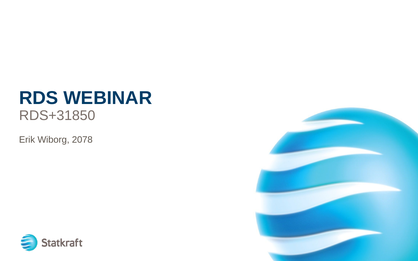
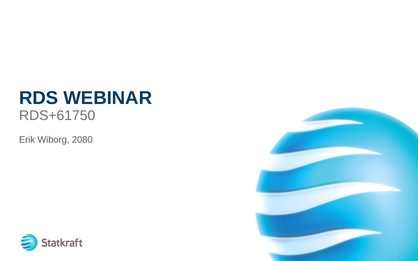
RDS+31850: RDS+31850 -> RDS+61750 (57, 116)
2078: 2078 -> 2080 (82, 140)
